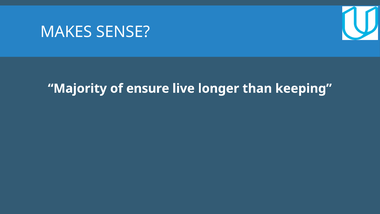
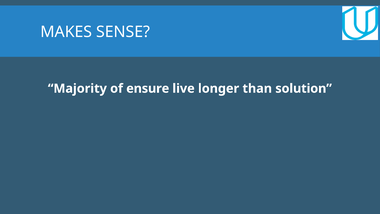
keeping: keeping -> solution (304, 88)
